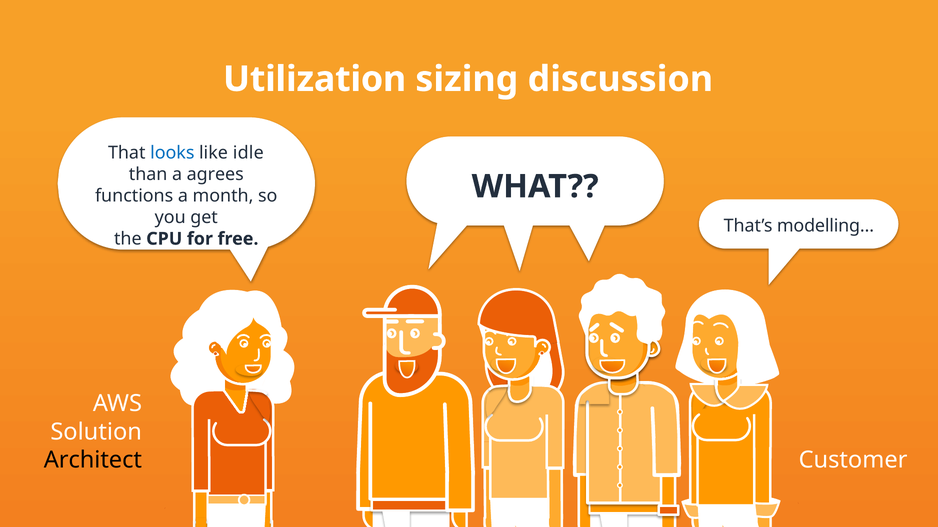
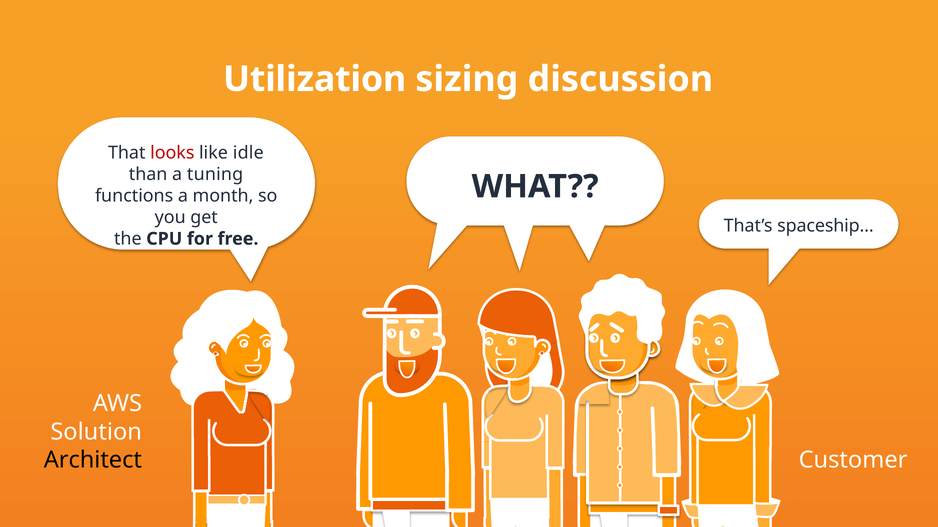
looks colour: blue -> red (172, 153)
agrees: agrees -> tuning (215, 175)
modelling…: modelling… -> spaceship… (826, 226)
